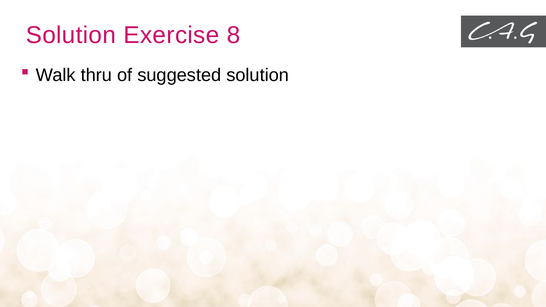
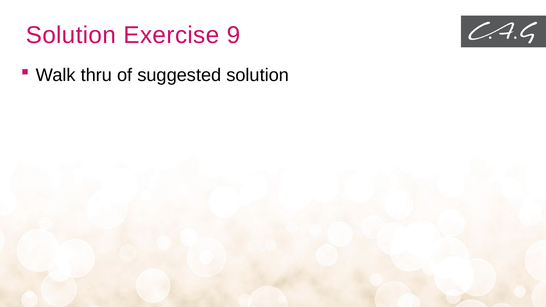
8: 8 -> 9 (234, 35)
